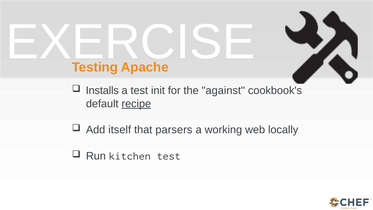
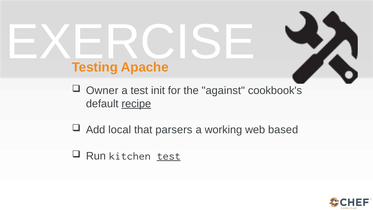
Installs: Installs -> Owner (102, 91)
itself: itself -> local (120, 130)
locally: locally -> based (283, 130)
test underline: none -> present (169, 156)
